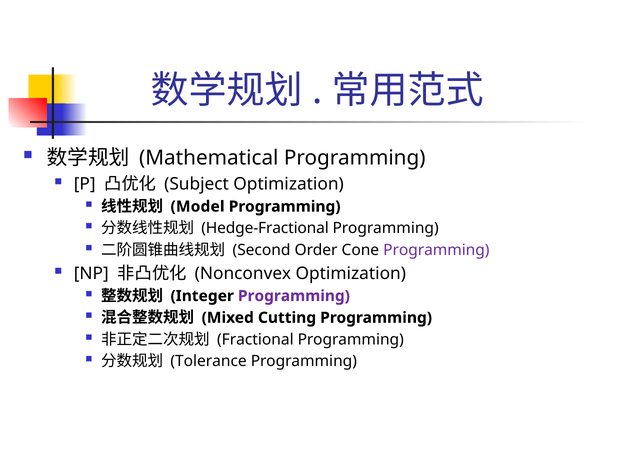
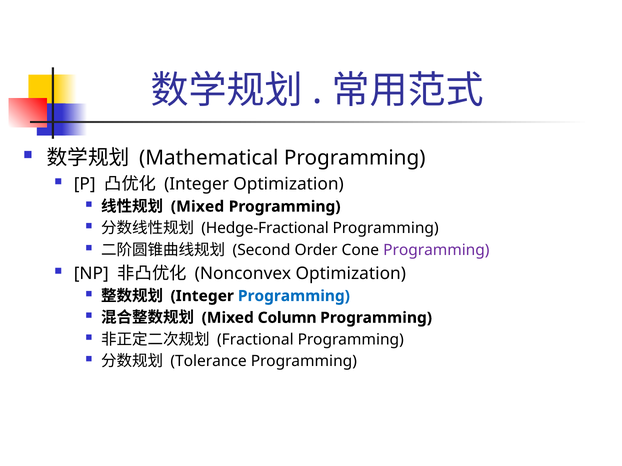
Subject: Subject -> Integer (197, 184)
Model: Model -> Mixed (197, 207)
Programming colour: purple -> blue (294, 296)
Cutting: Cutting -> Column (287, 318)
